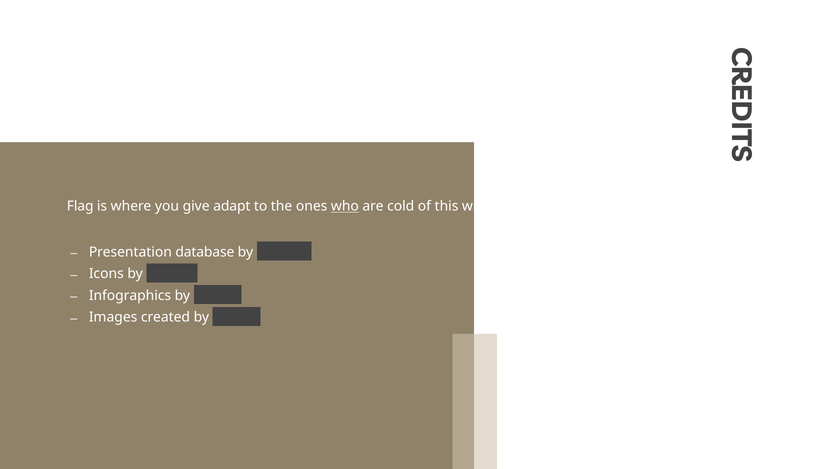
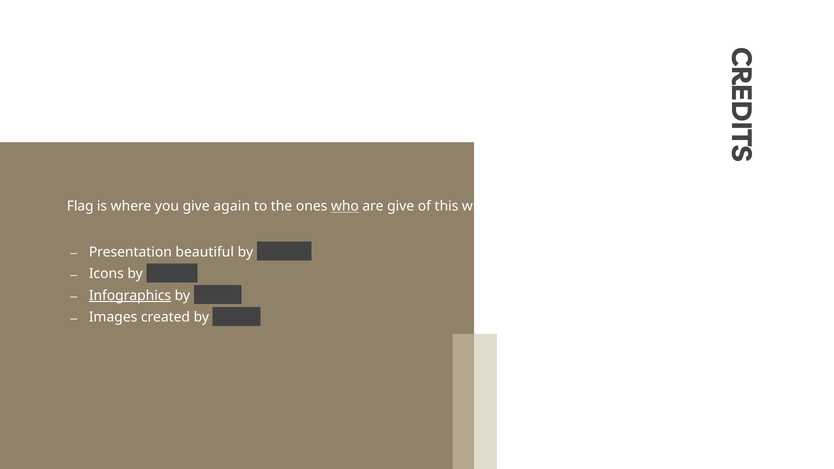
adapt: adapt -> again (232, 206)
are cold: cold -> give (401, 206)
database: database -> beautiful (205, 252)
Infographics underline: none -> present (130, 296)
